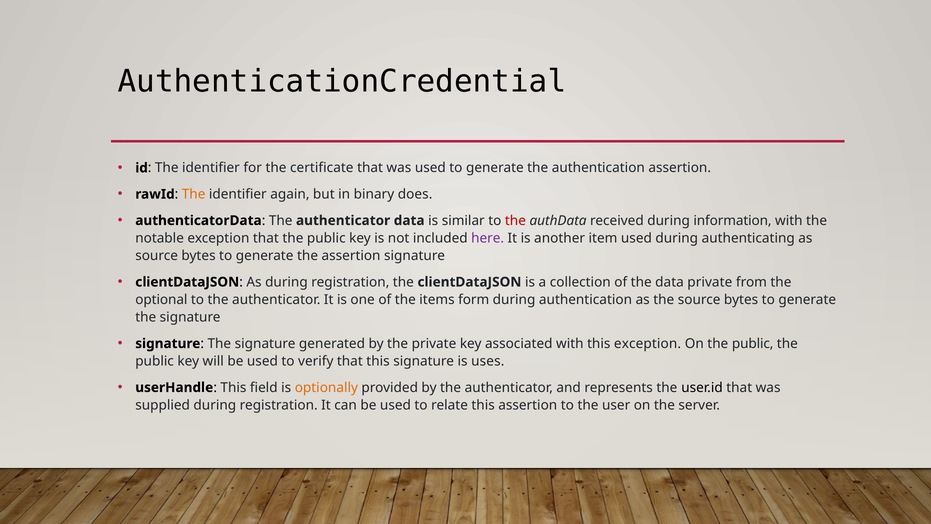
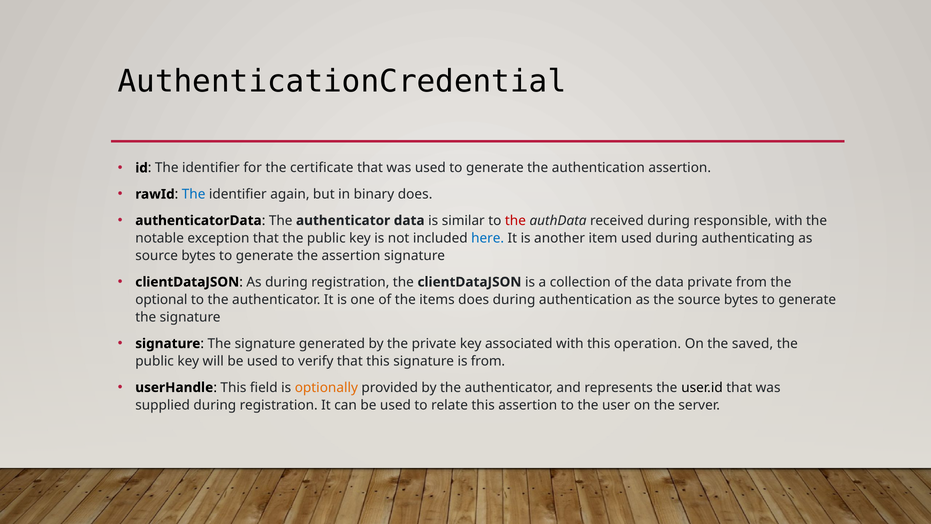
The colour: orange -> blue (194, 194)
information: information -> responsible (732, 220)
here colour: purple -> blue (488, 238)
items form: form -> does (474, 300)
this exception: exception -> operation (648, 343)
On the public: public -> saved (753, 343)
is uses: uses -> from (488, 361)
